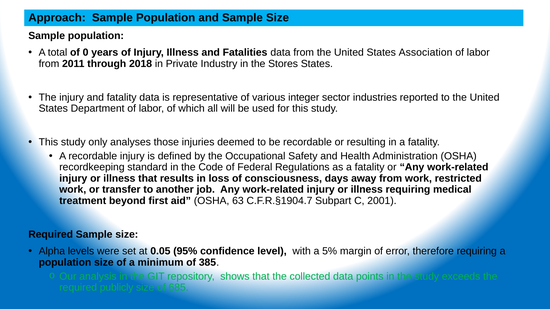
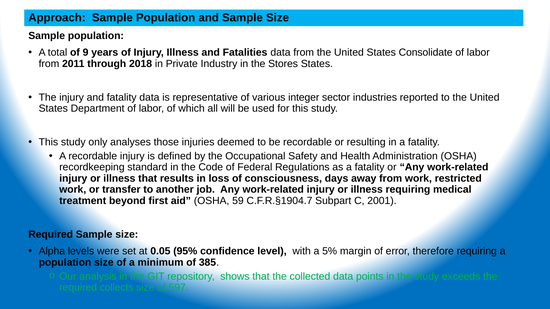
0: 0 -> 9 (86, 53)
Association: Association -> Consolidate (426, 53)
63: 63 -> 59 (238, 201)
publicly: publicly -> collects (117, 288)
685: 685 -> 597 (179, 288)
